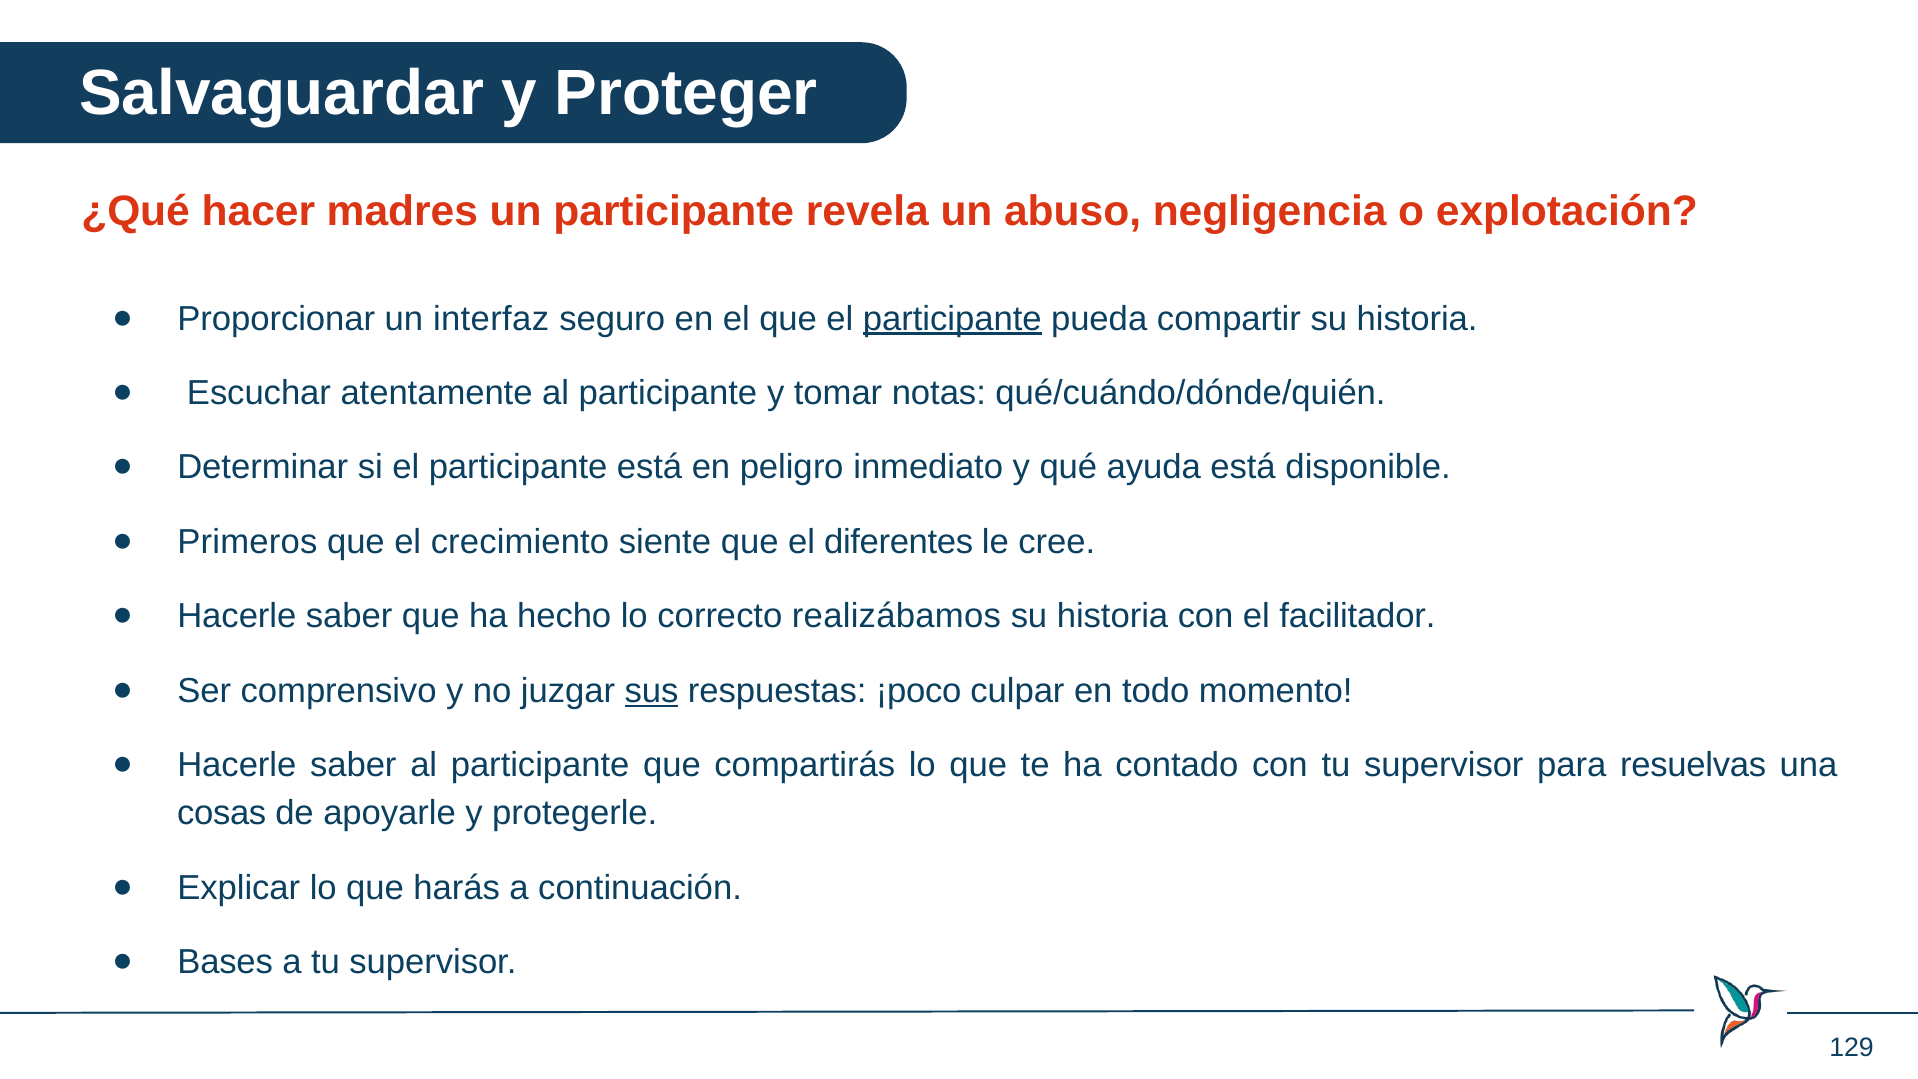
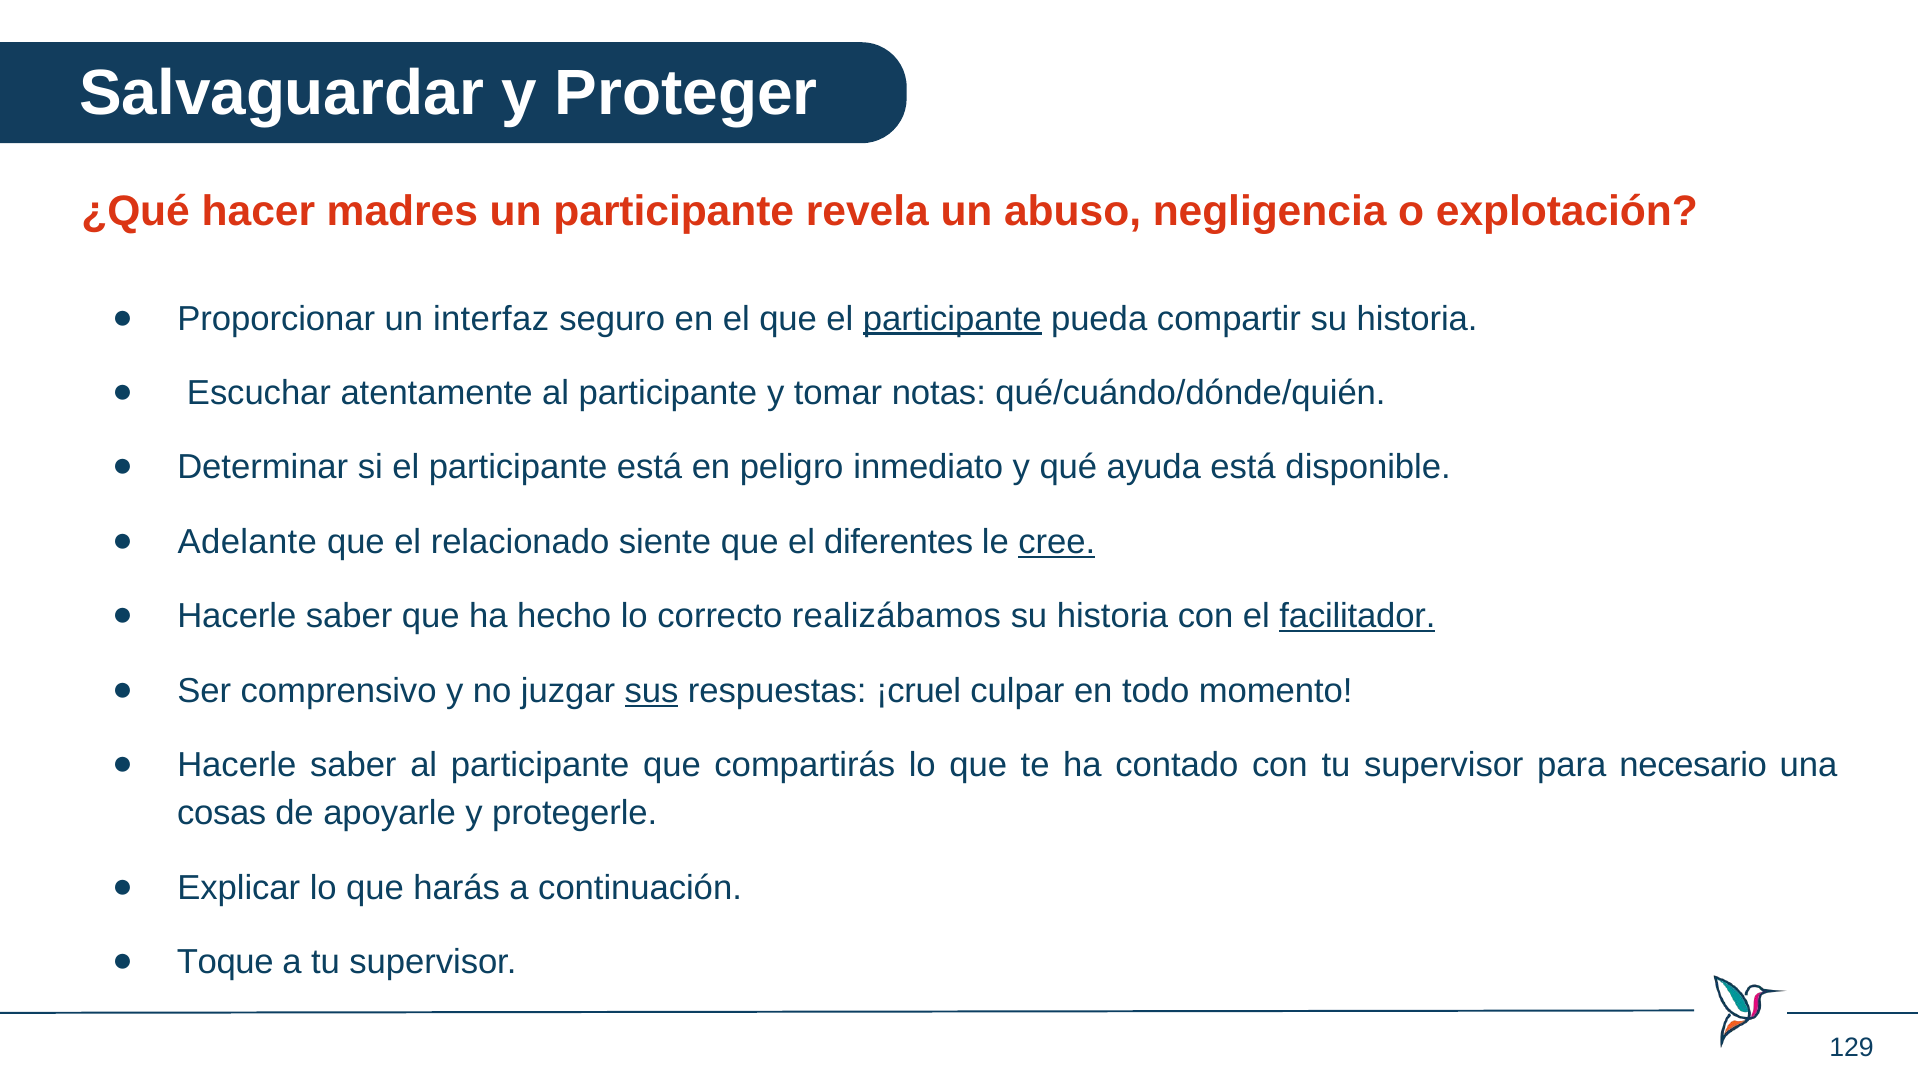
Primeros: Primeros -> Adelante (247, 542)
crecimiento: crecimiento -> relacionado (520, 542)
cree underline: none -> present (1057, 542)
facilitador underline: none -> present (1357, 616)
¡poco: ¡poco -> ¡cruel (919, 691)
resuelvas: resuelvas -> necesario (1693, 765)
Bases: Bases -> Toque (225, 962)
